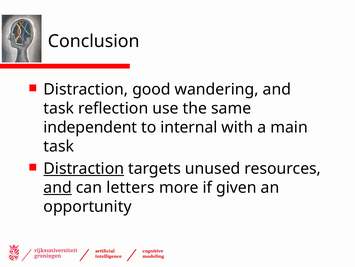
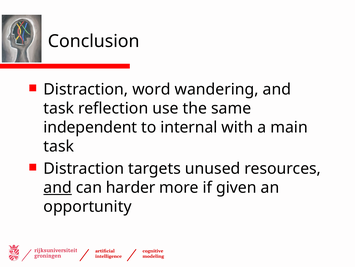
good: good -> word (151, 89)
Distraction underline: present -> none (84, 168)
letters: letters -> harder (131, 187)
